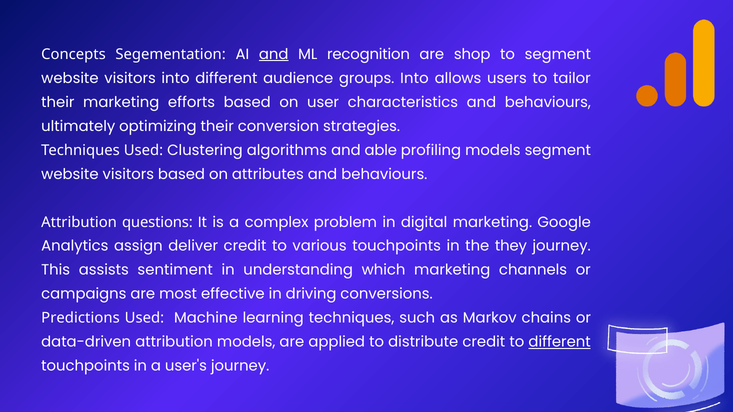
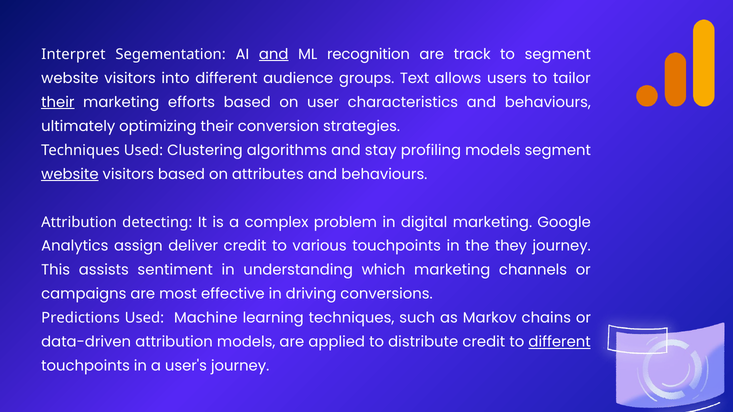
Concepts: Concepts -> Interpret (73, 54)
shop: shop -> track (472, 54)
groups Into: Into -> Text (415, 78)
their underline: none -> present (58, 102)
able: able -> stay (381, 150)
website underline: none -> present (70, 174)
questions: questions -> detecting (157, 222)
